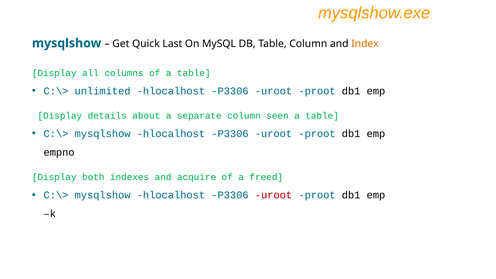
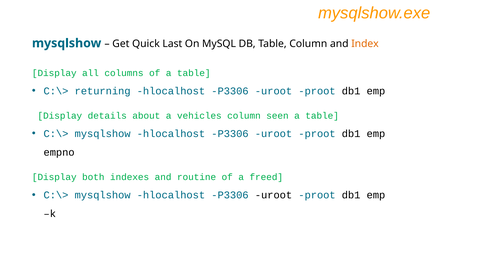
unlimited: unlimited -> returning (103, 91)
separate: separate -> vehicles (199, 116)
acquire: acquire -> routine (197, 177)
uroot colour: red -> black (274, 195)
